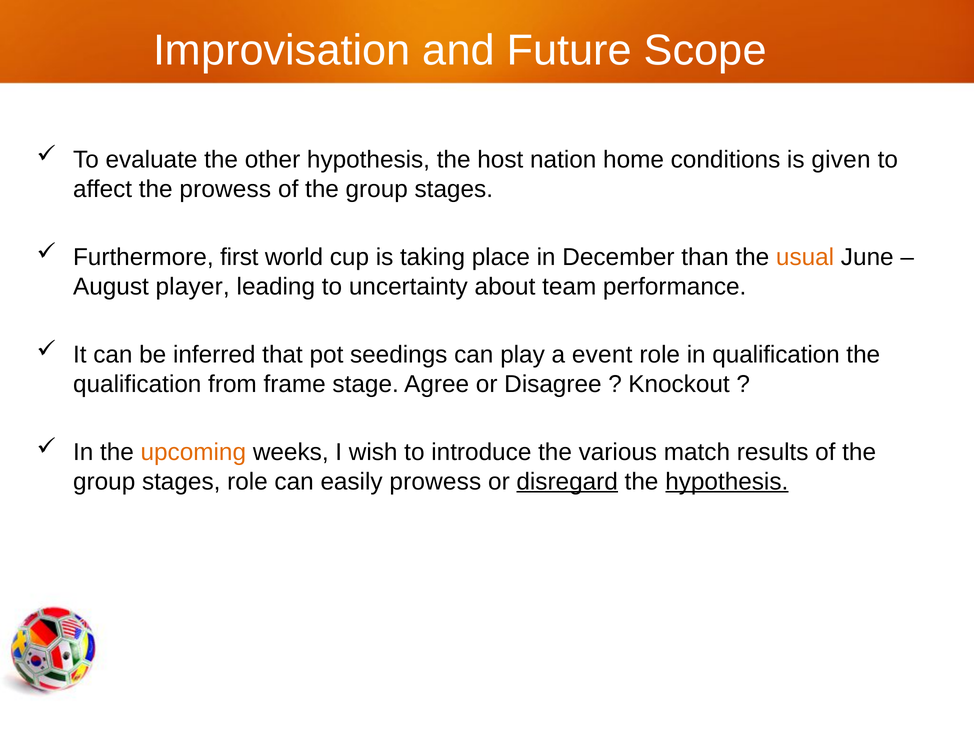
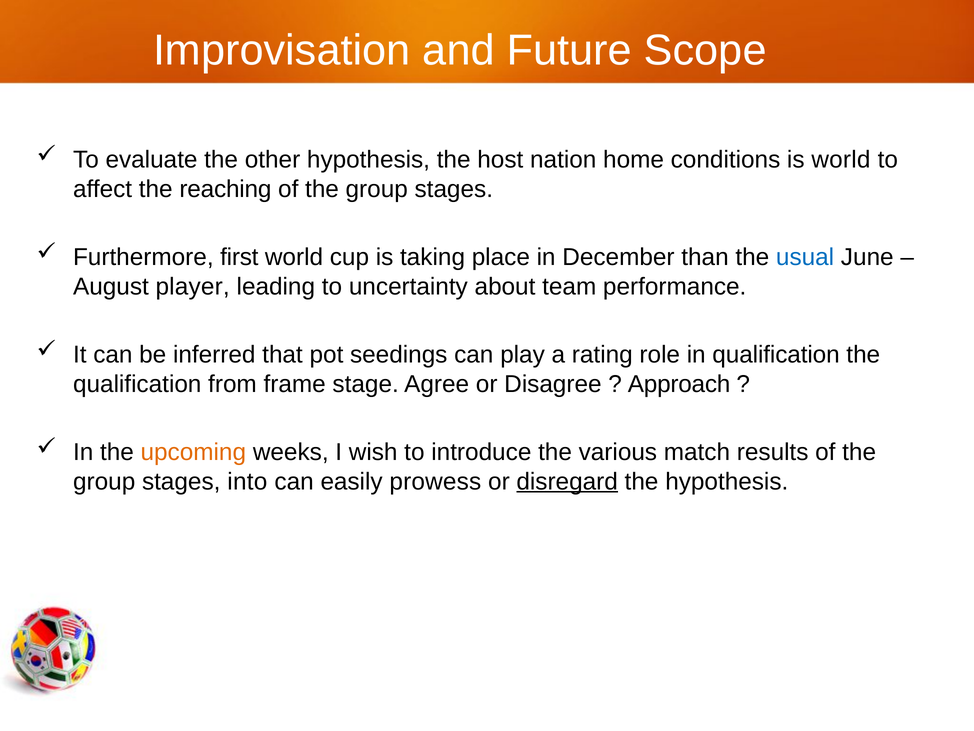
is given: given -> world (841, 160)
the prowess: prowess -> reaching (225, 189)
usual colour: orange -> blue (805, 257)
event: event -> rating (602, 355)
Knockout: Knockout -> Approach (679, 384)
stages role: role -> into (247, 481)
hypothesis underline: present -> none (727, 481)
